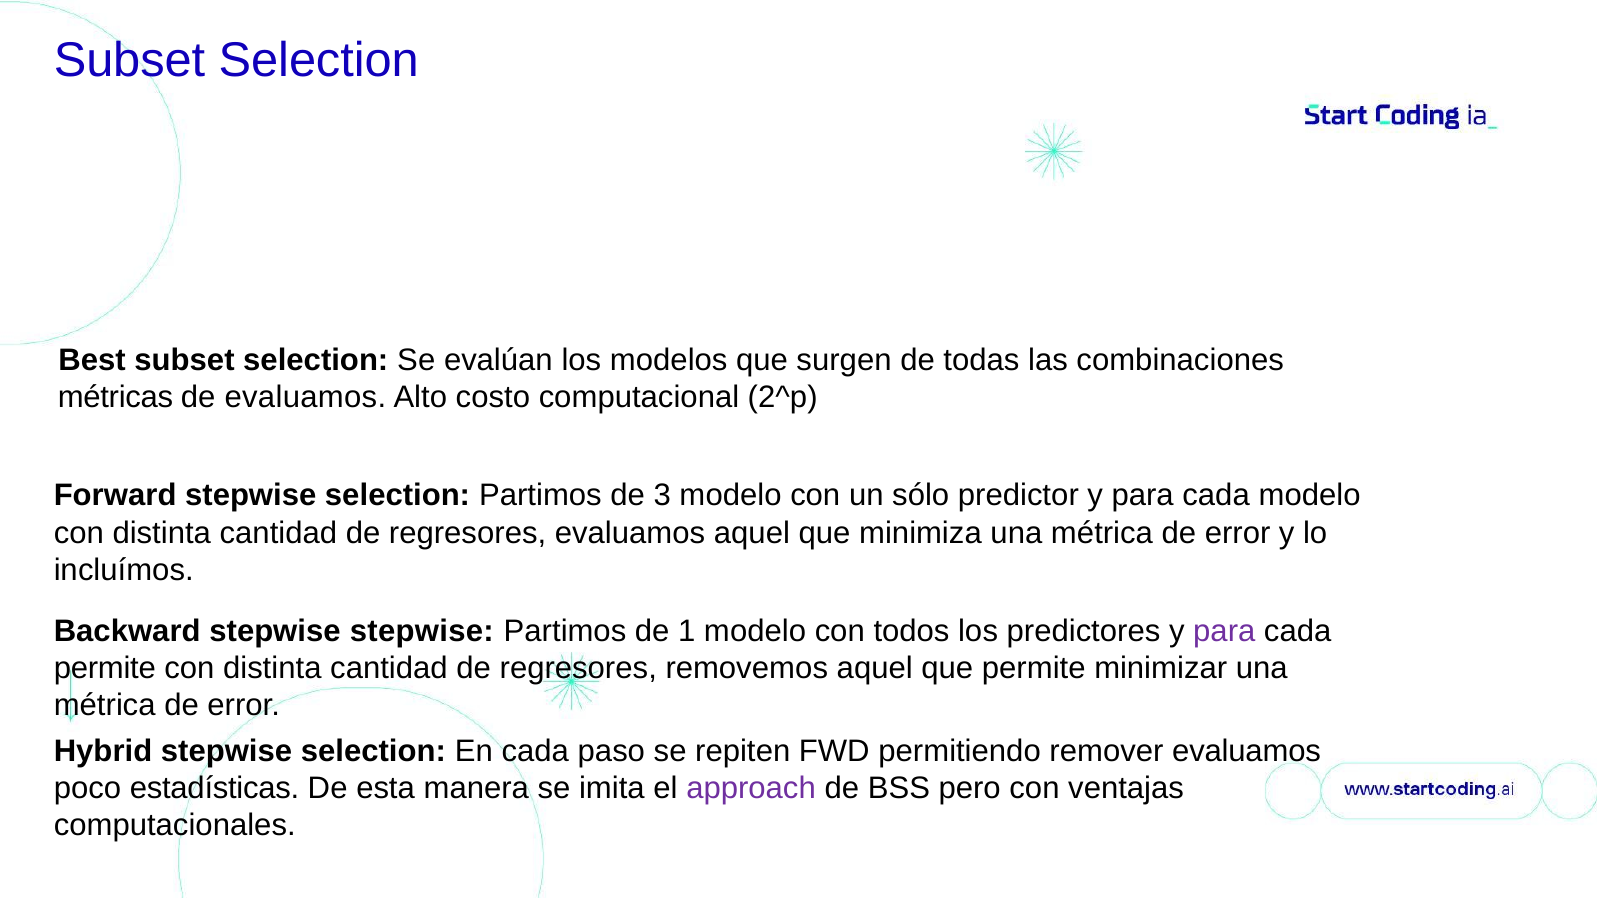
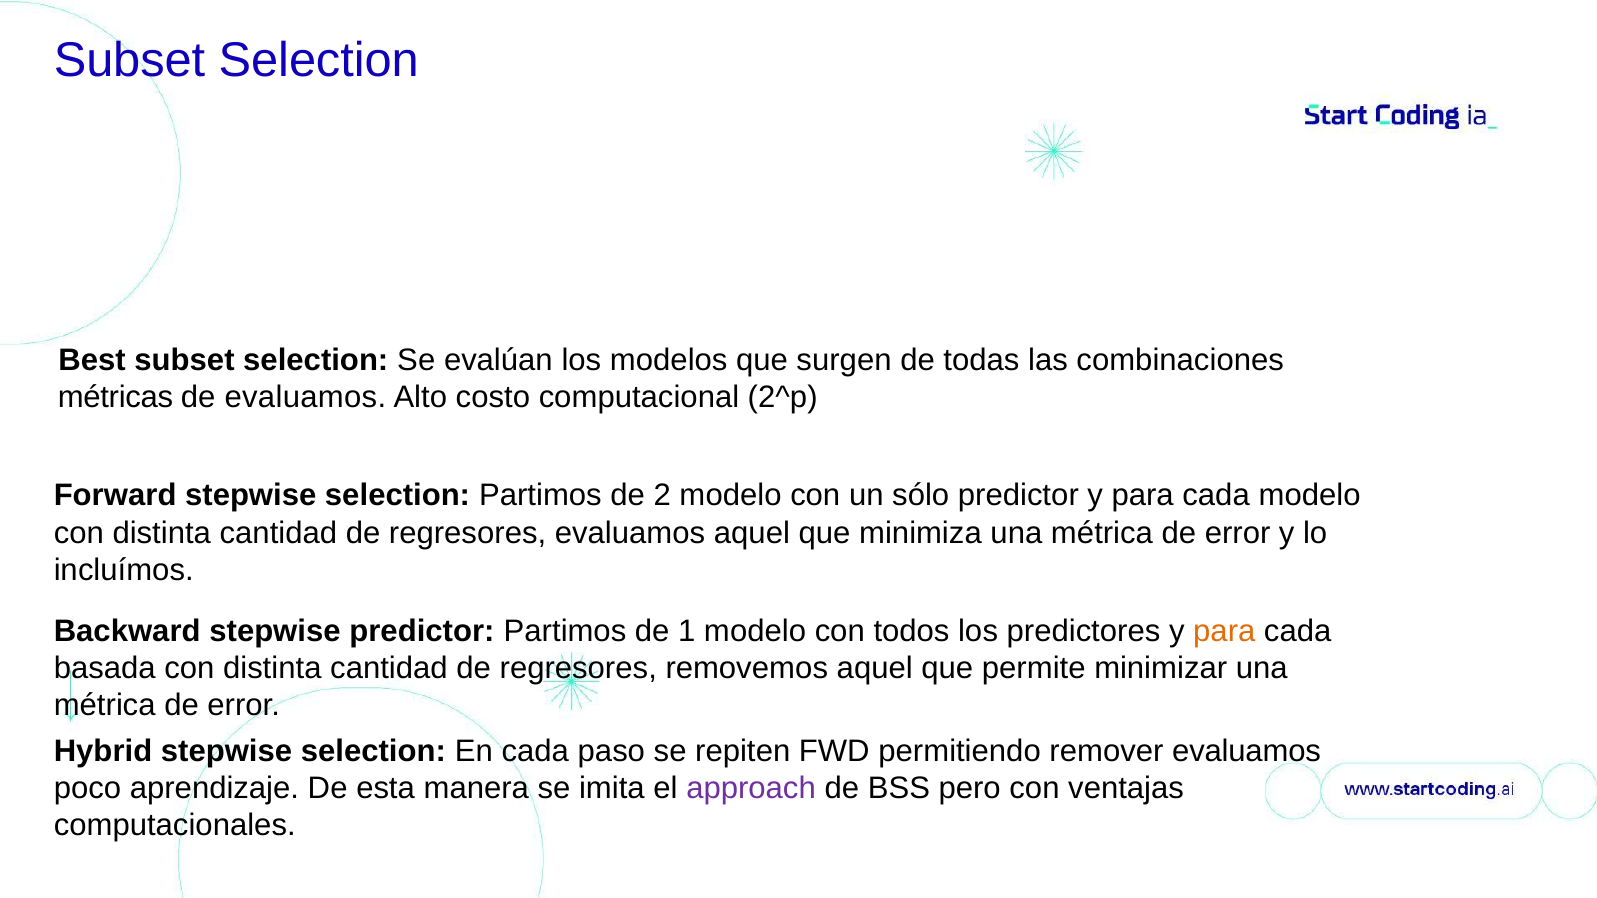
3: 3 -> 2 (662, 496)
stepwise stepwise: stepwise -> predictor (422, 631)
para colour: purple -> orange (1224, 631)
permite: permite -> basada (105, 669)
estadísticas: estadísticas -> aprendizaje (214, 789)
